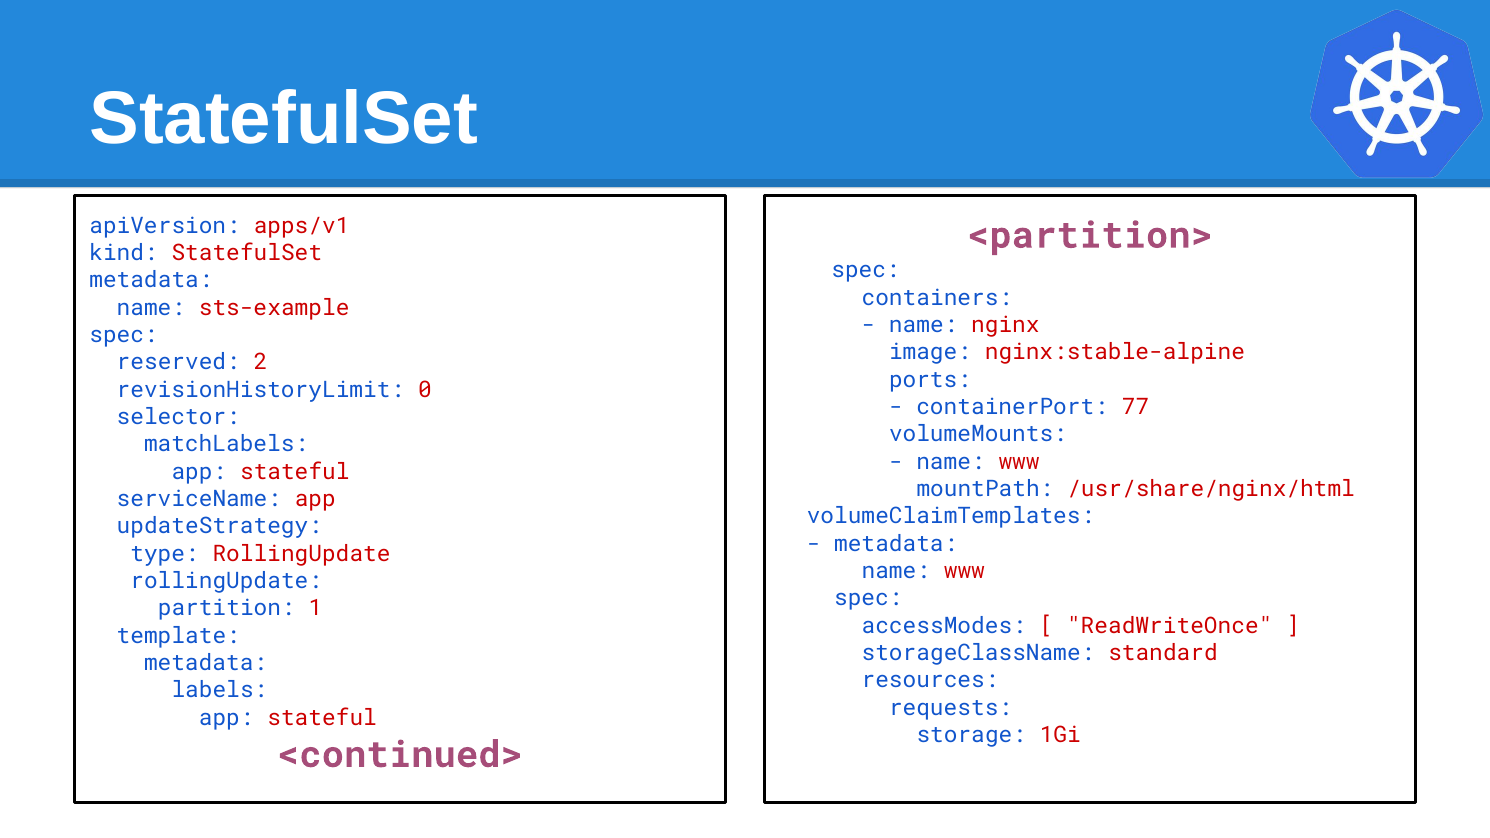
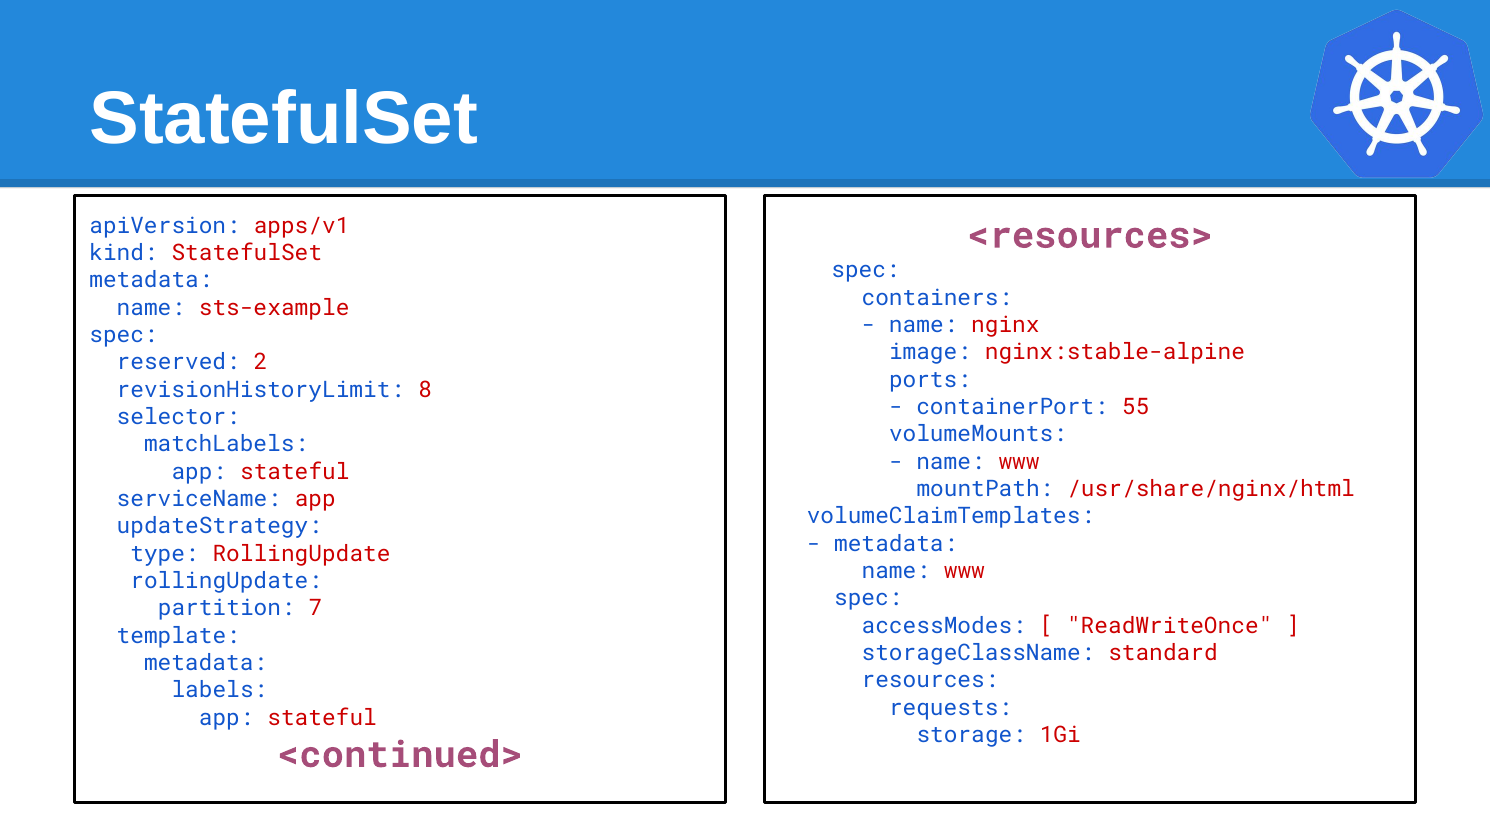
<partition>: <partition> -> <resources> (1090, 235)
0: 0 -> 8 (425, 390)
77: 77 -> 55 (1136, 407)
1: 1 -> 7 (316, 608)
